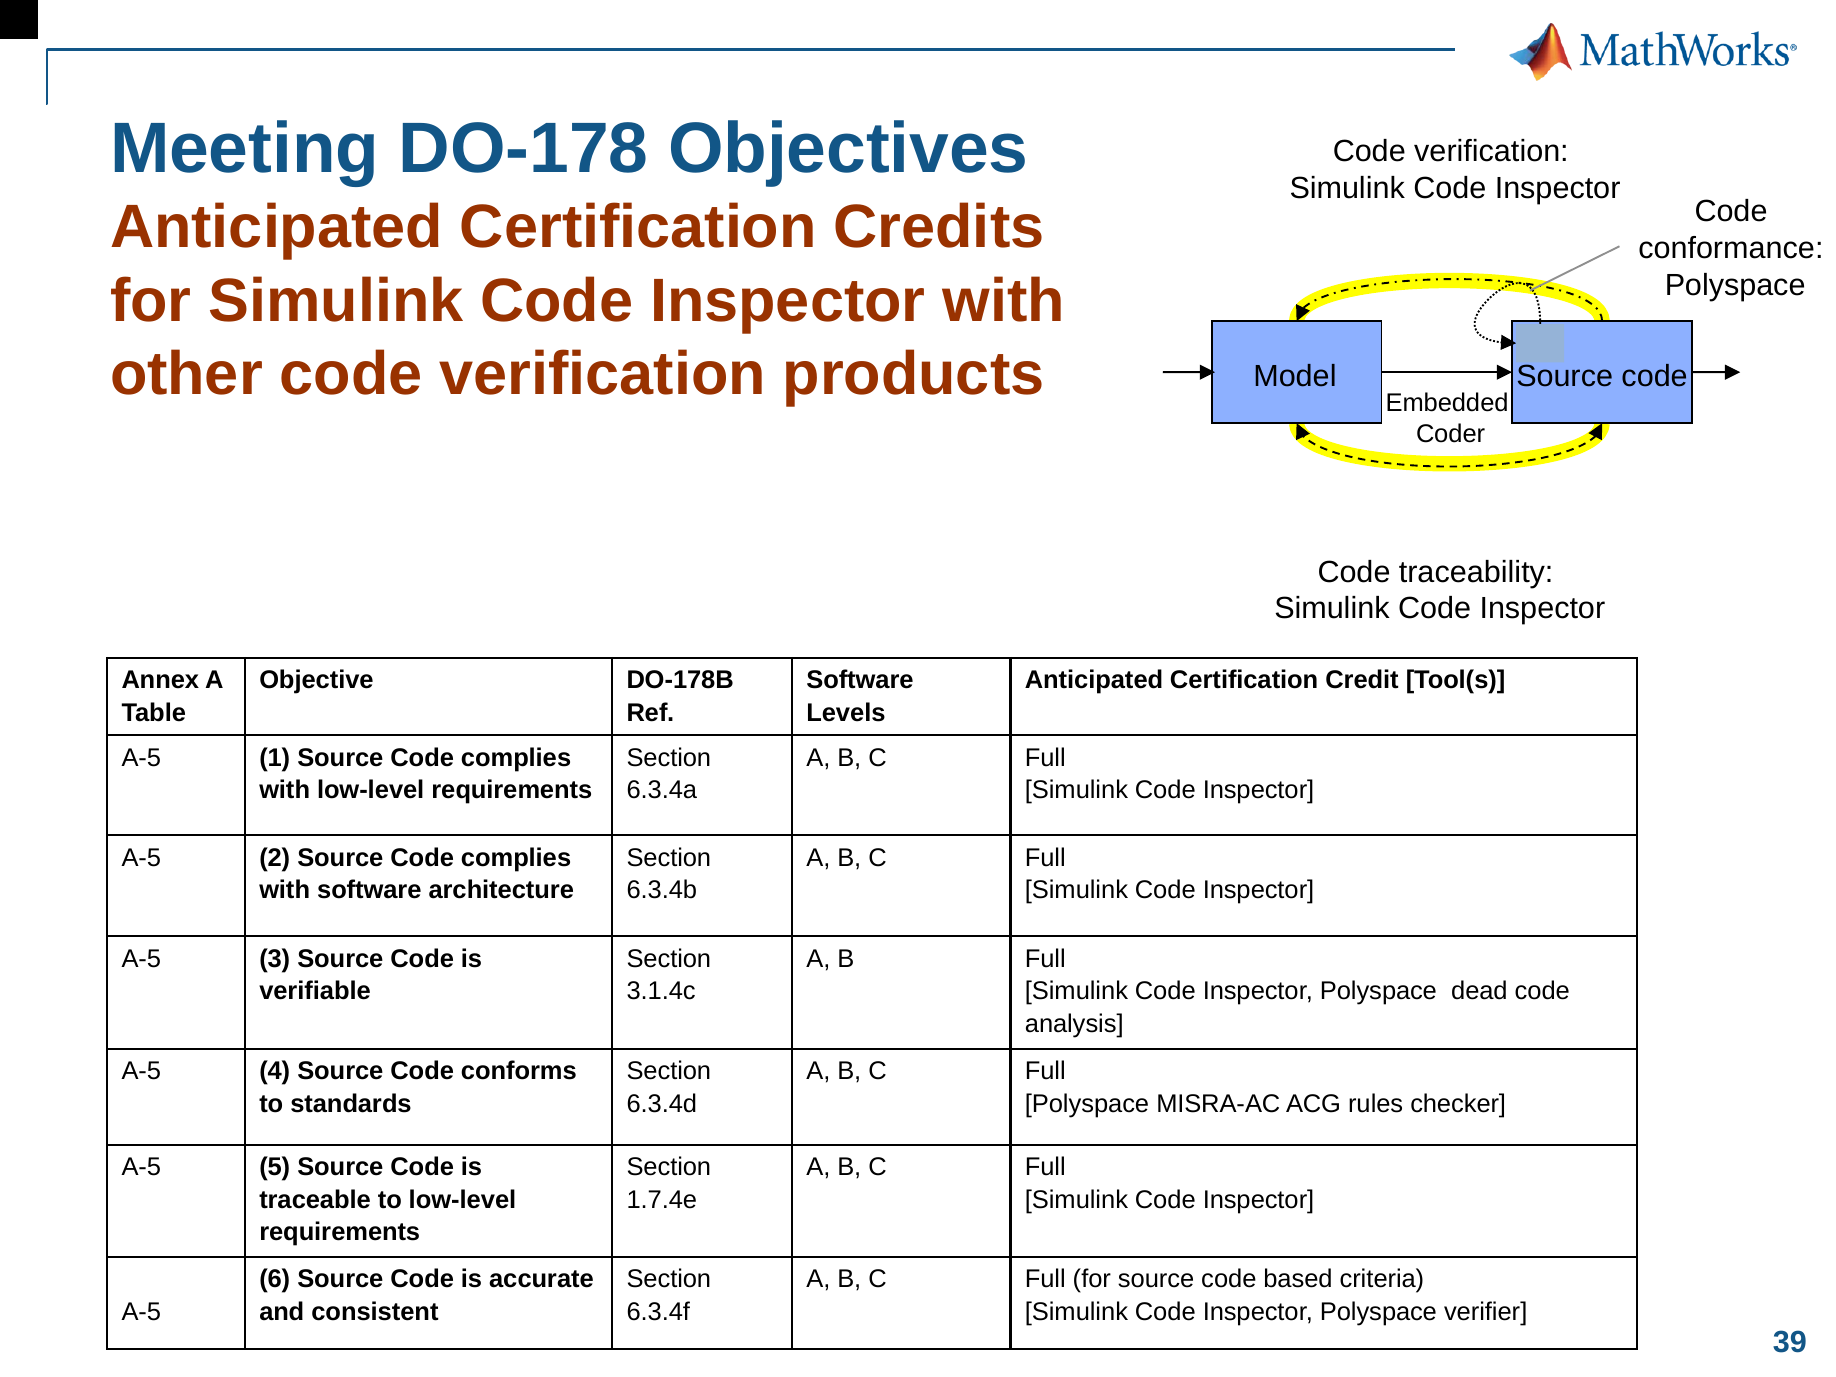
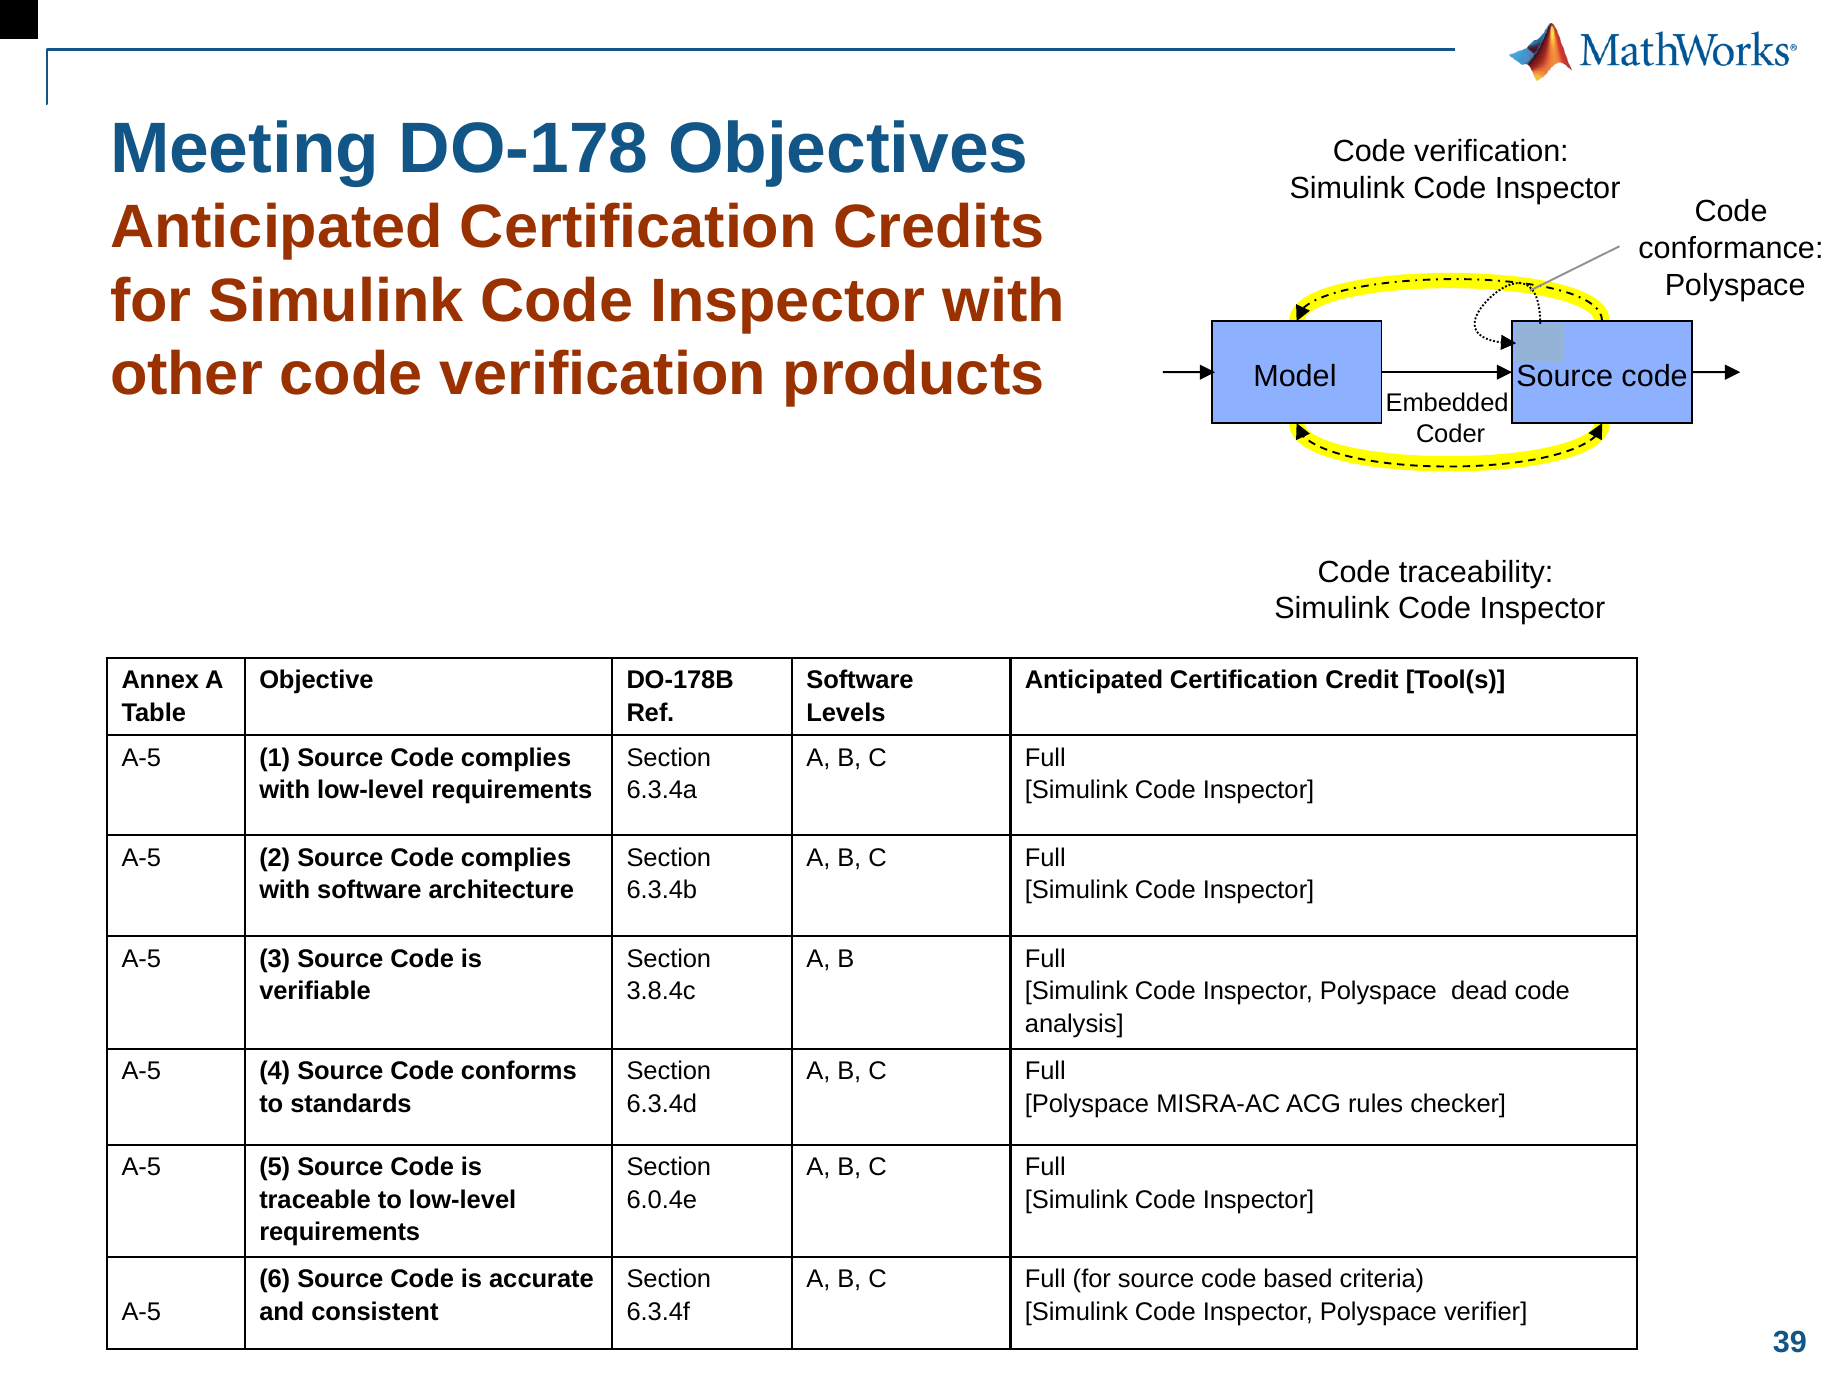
3.1.4c: 3.1.4c -> 3.8.4c (661, 991)
1.7.4e: 1.7.4e -> 6.0.4e (662, 1200)
